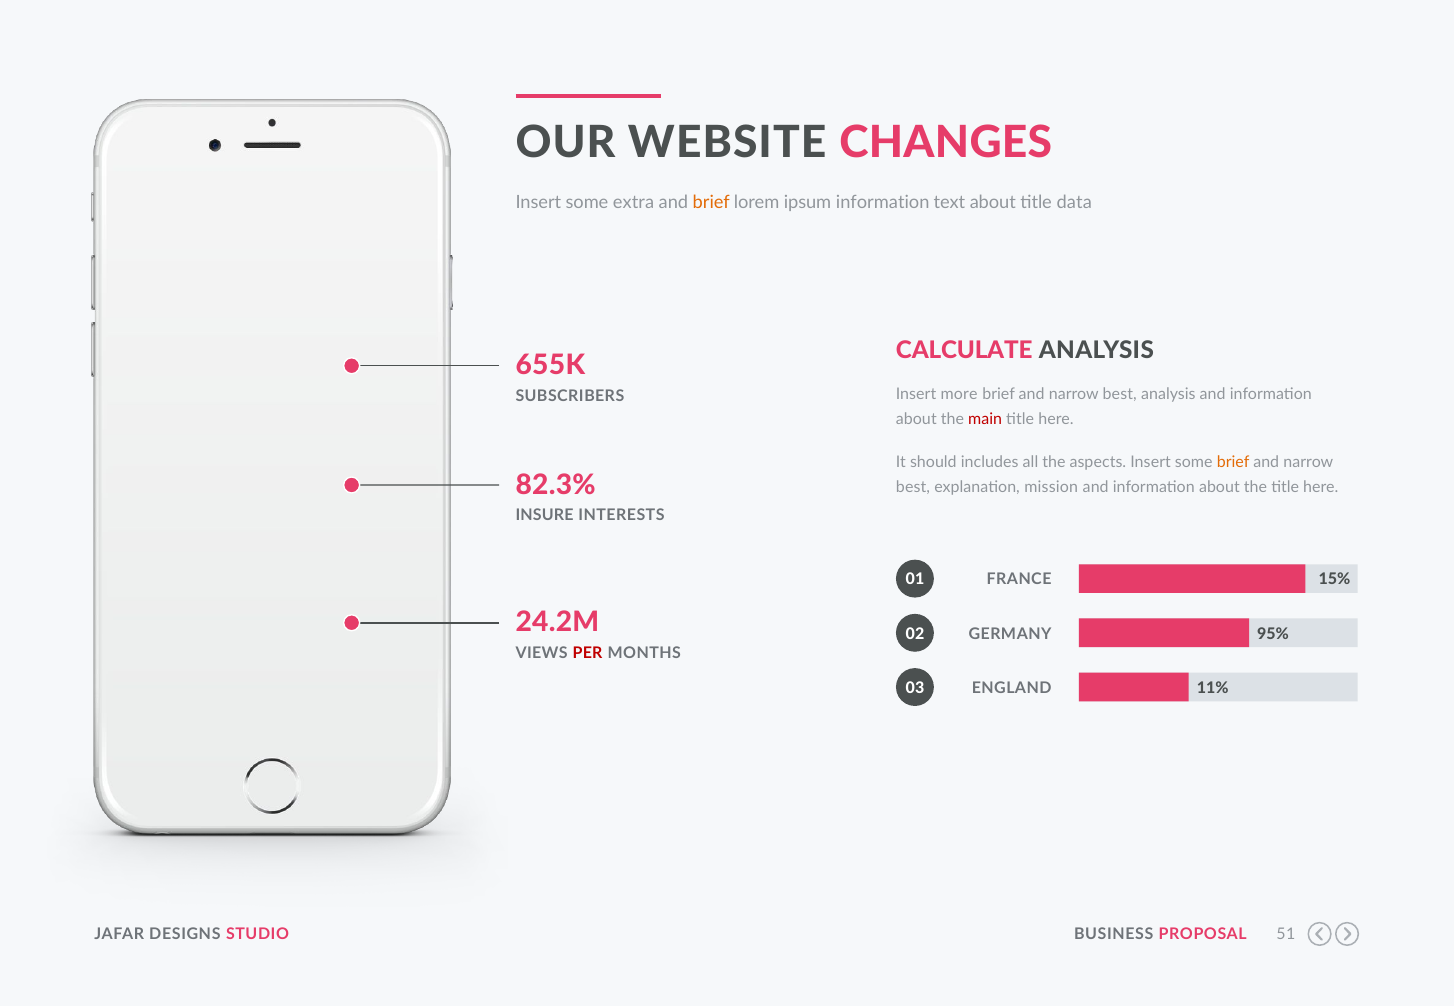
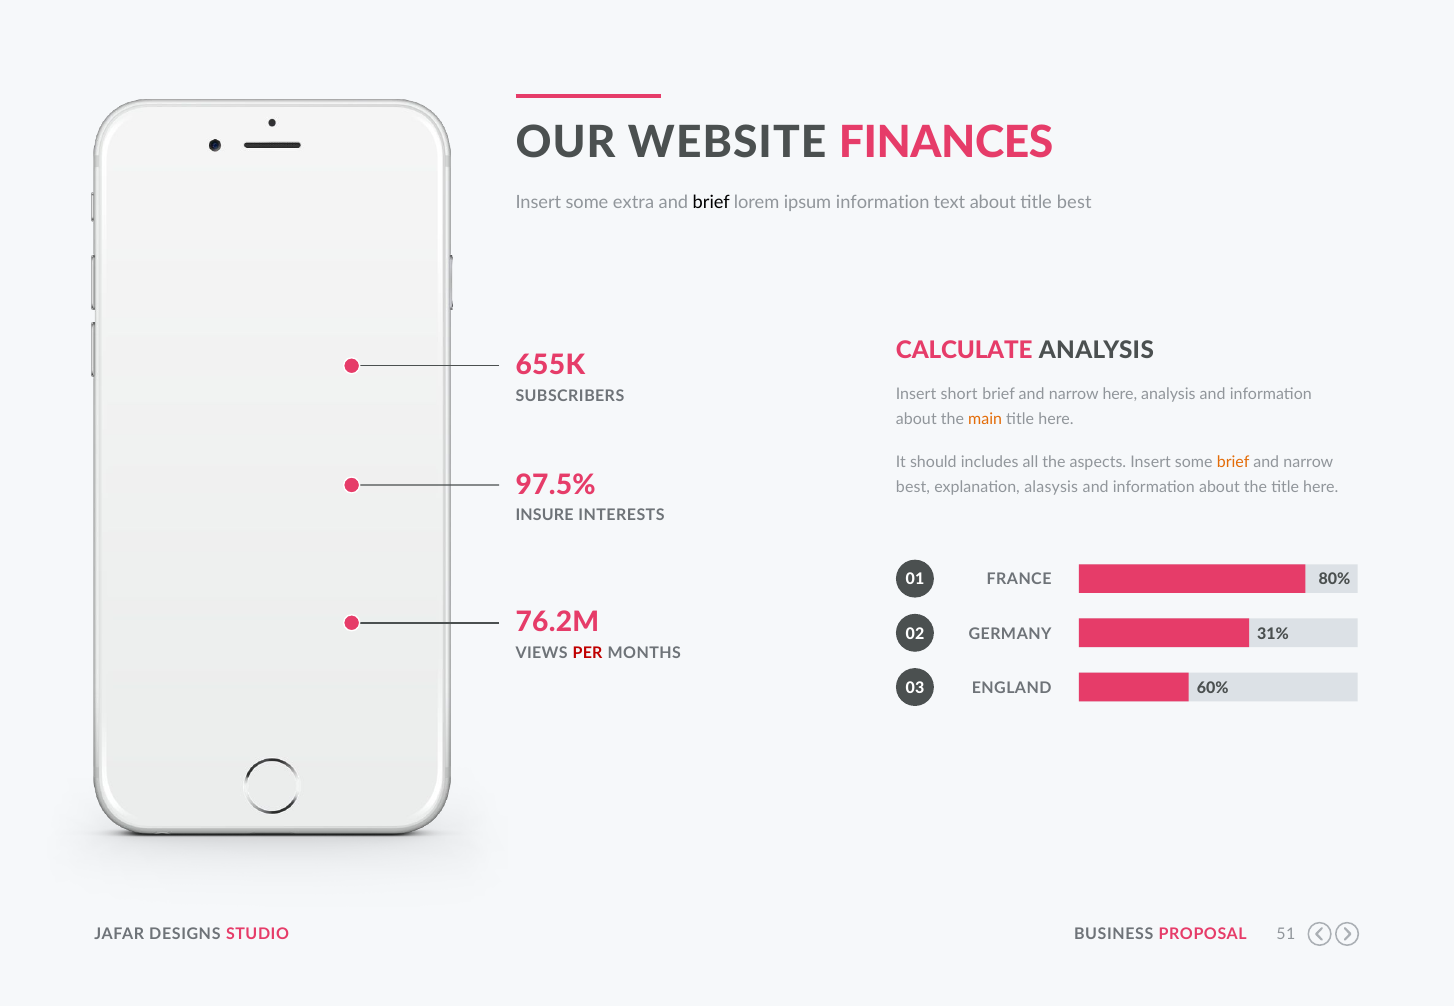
CHANGES: CHANGES -> FINANCES (946, 142)
brief colour: orange -> black (711, 202)
title data: data -> best (1074, 202)
more: more -> short (959, 394)
best: best -> here (1120, 394)
main colour: red -> orange (985, 419)
82.3%: 82.3% -> 97.5% (556, 485)
mission: mission -> alasysis (1051, 488)
15%: 15% -> 80% (1334, 580)
24.2M: 24.2M -> 76.2M (557, 623)
95%: 95% -> 31% (1273, 634)
11%: 11% -> 60% (1213, 689)
